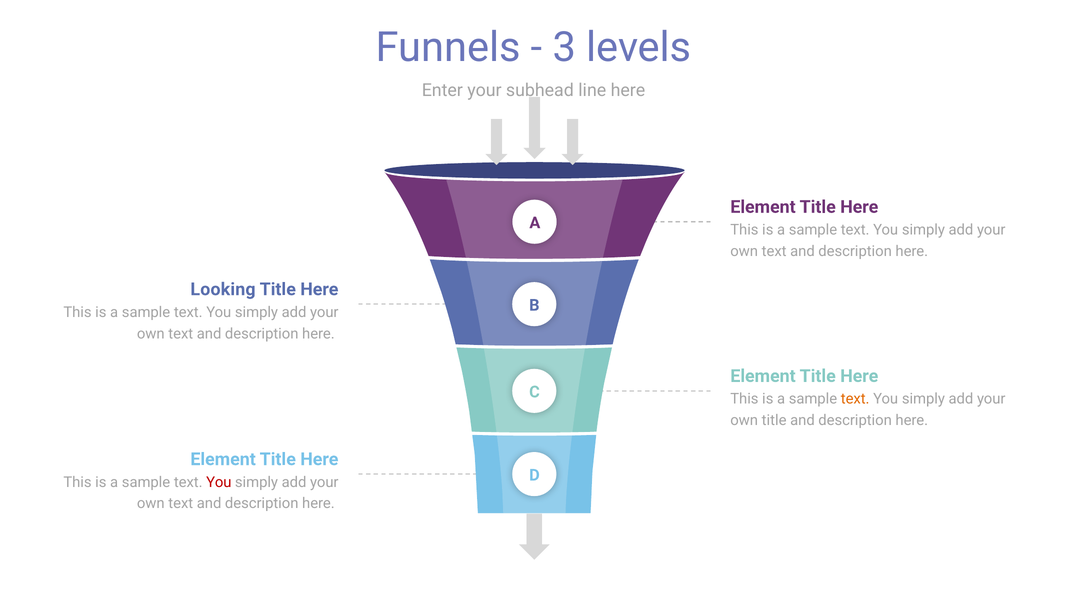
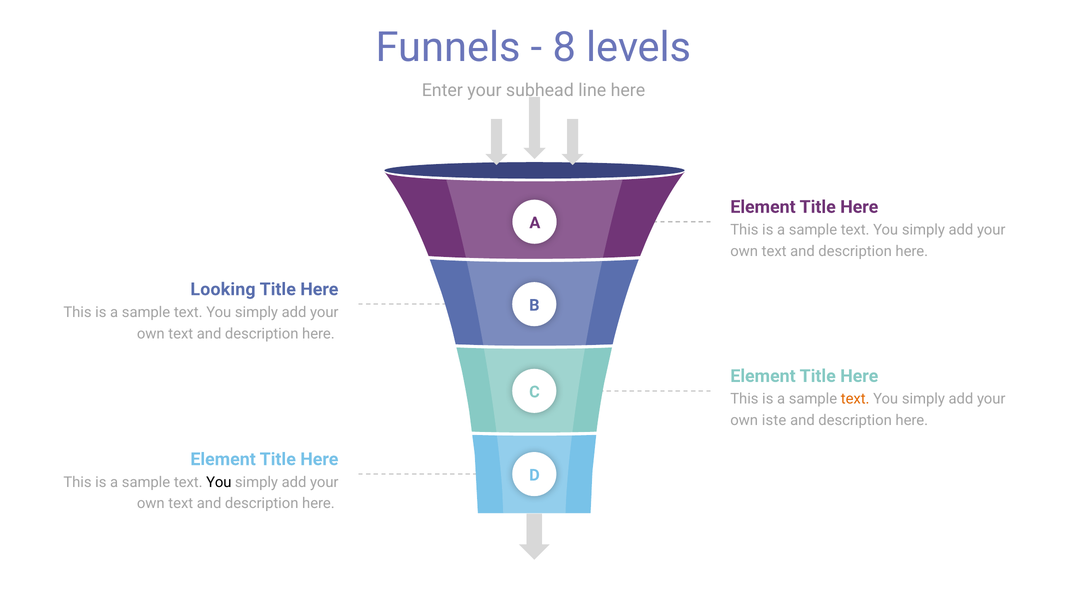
3: 3 -> 8 (564, 47)
own title: title -> iste (774, 421)
You colour: red -> black (219, 482)
